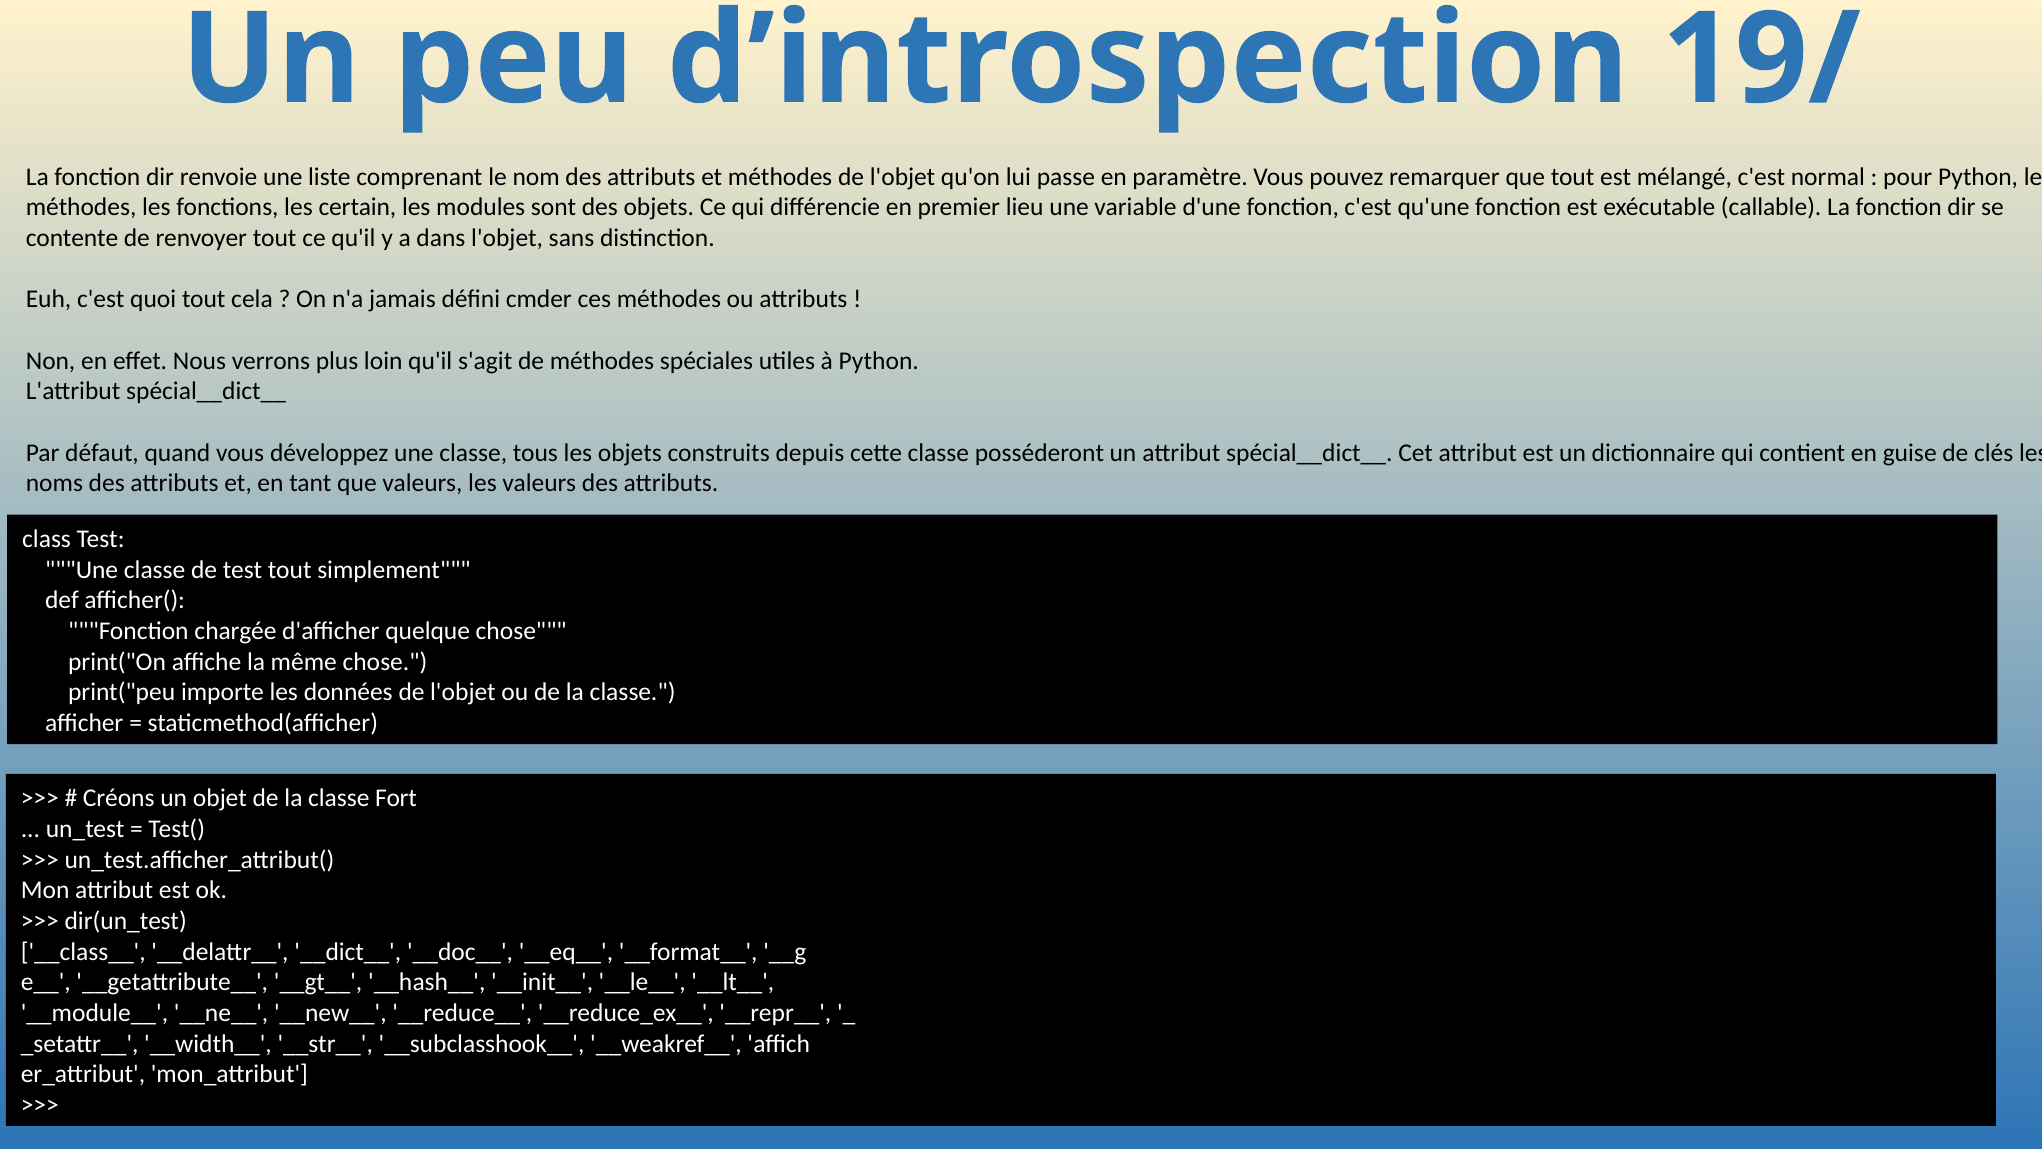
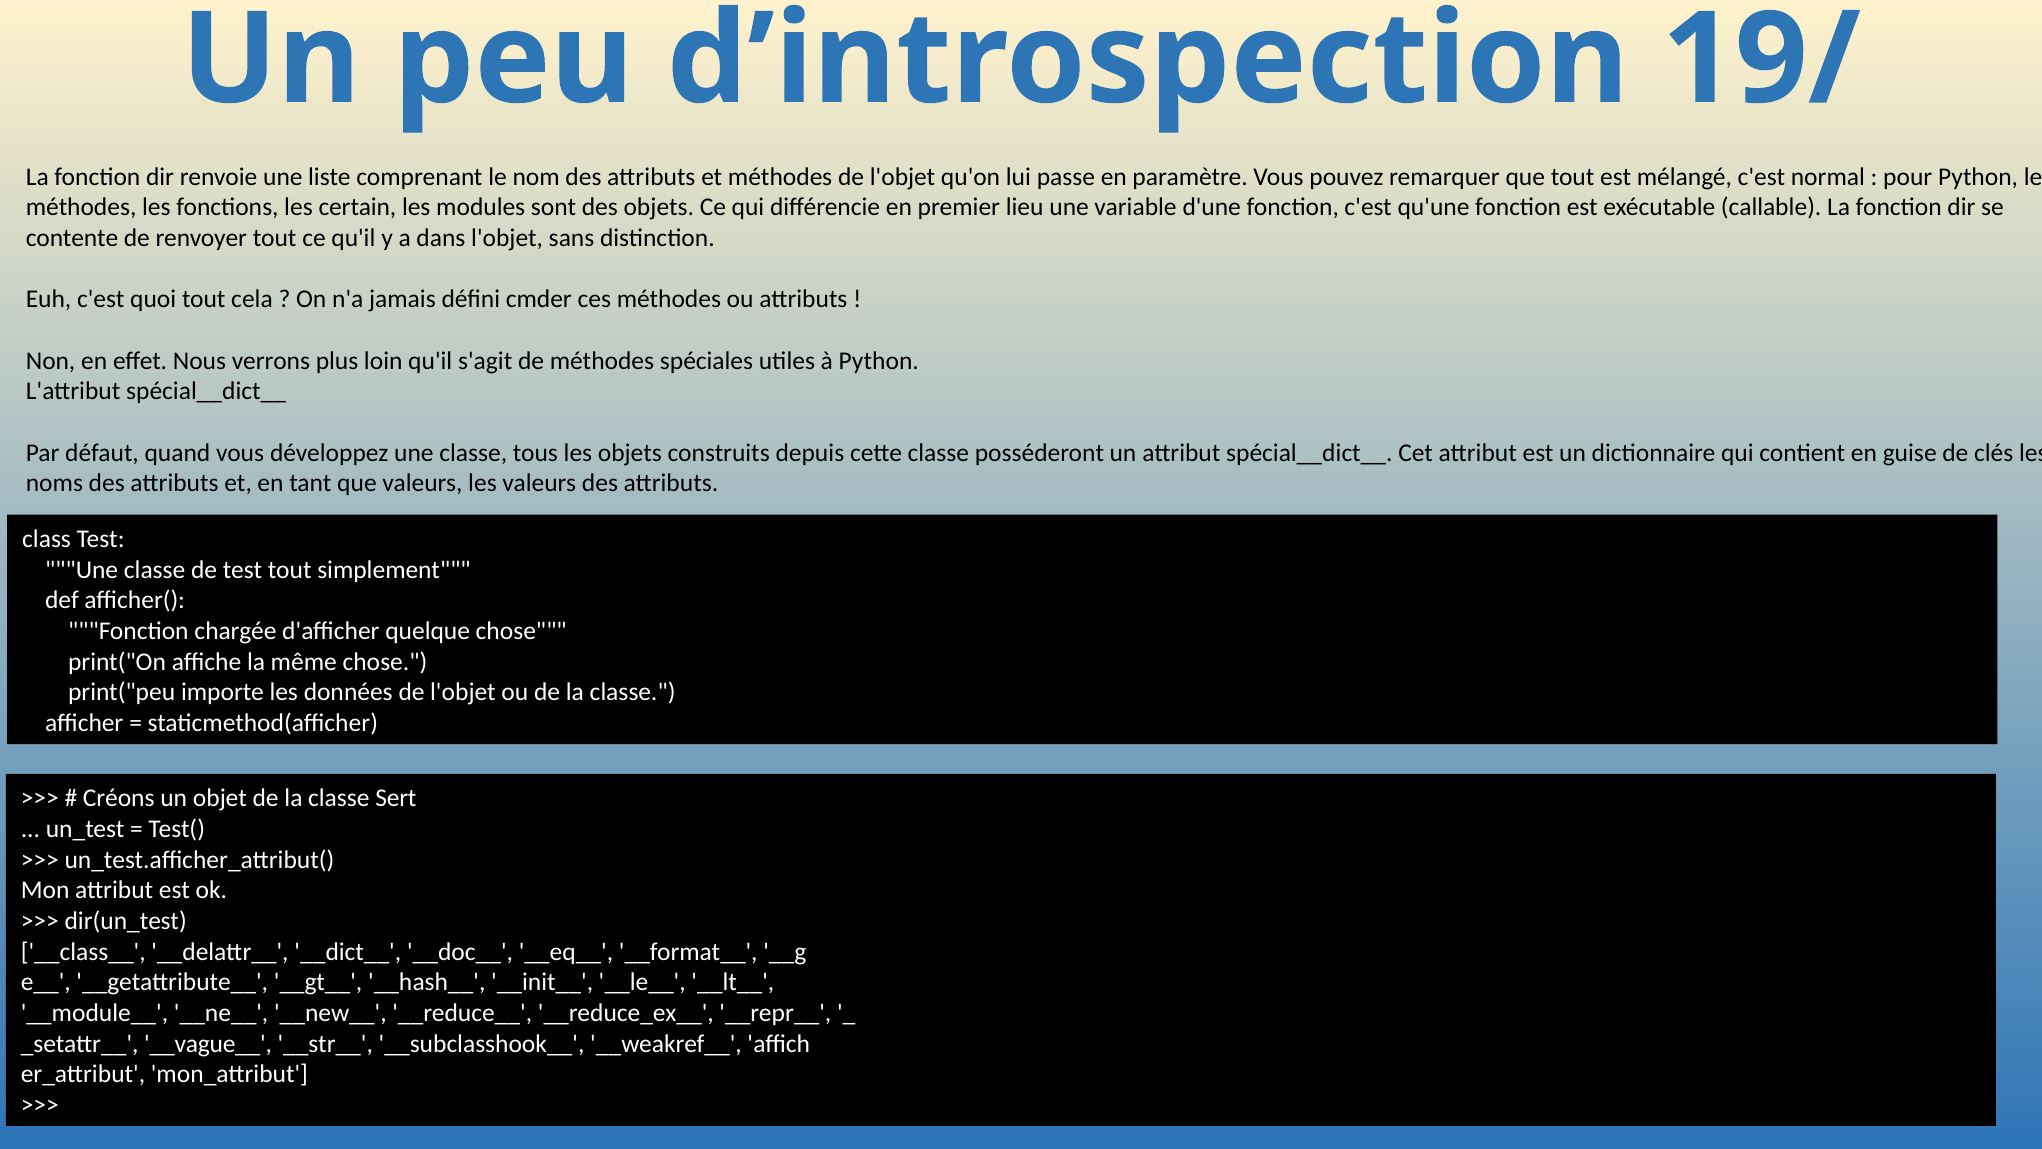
Fort: Fort -> Sert (396, 798)
__width__: __width__ -> __vague__ (208, 1043)
